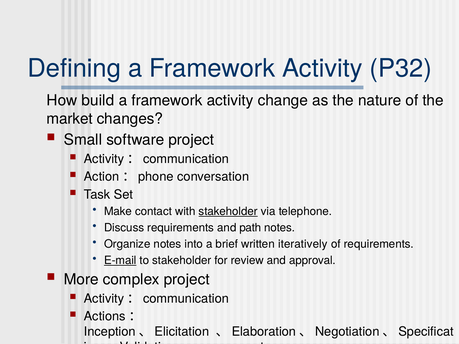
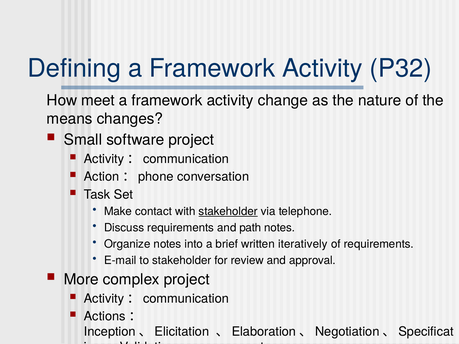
build: build -> meet (98, 101)
market: market -> means (70, 119)
E-mail underline: present -> none (120, 261)
